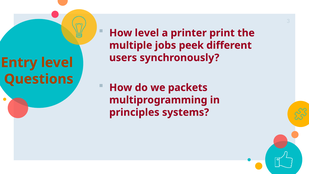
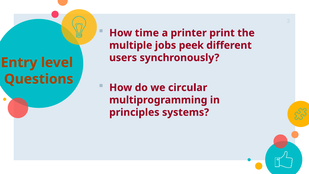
How level: level -> time (147, 33)
packets: packets -> circular (188, 88)
